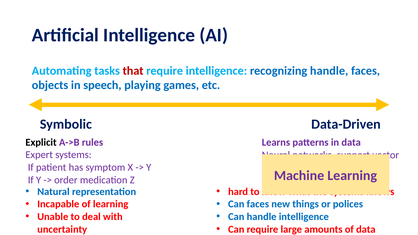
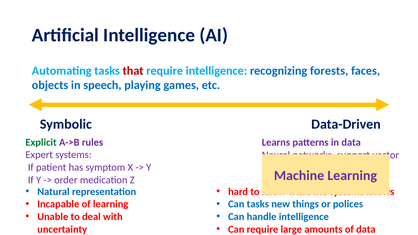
recognizing handle: handle -> forests (329, 71)
Explicit colour: black -> green (41, 142)
Can faces: faces -> tasks (258, 204)
